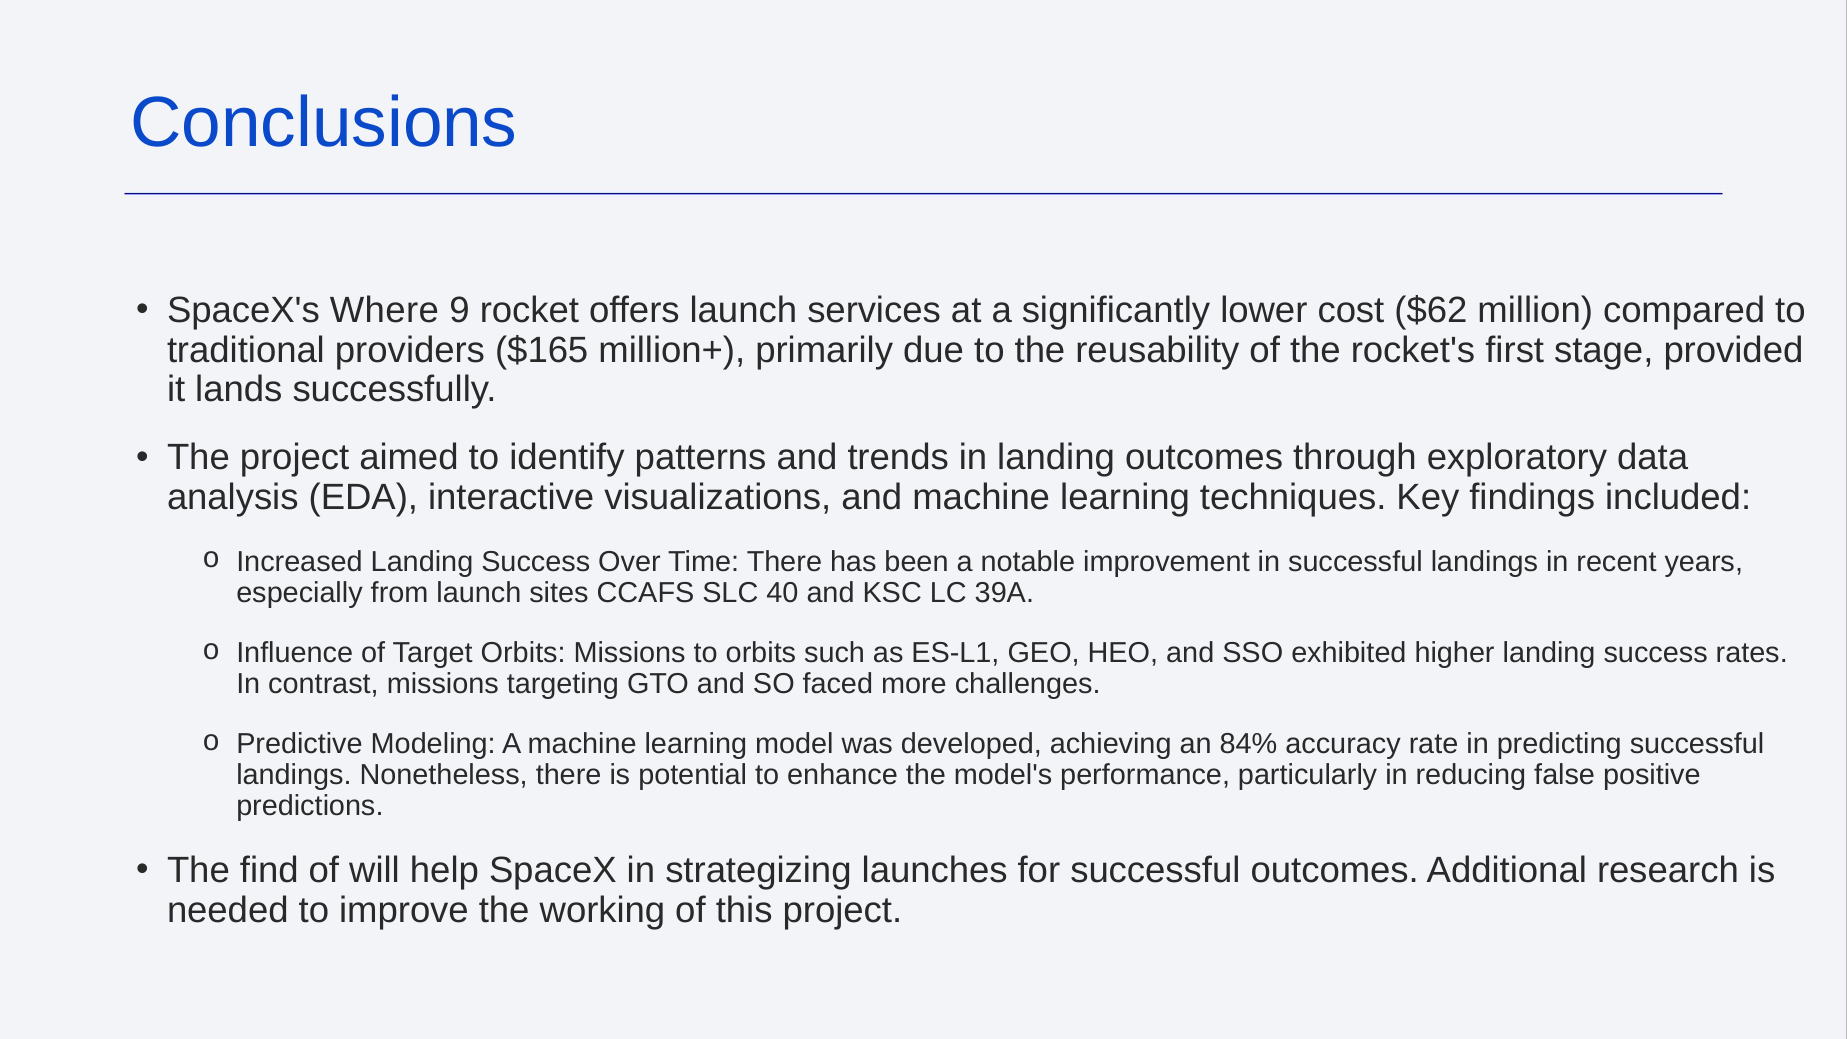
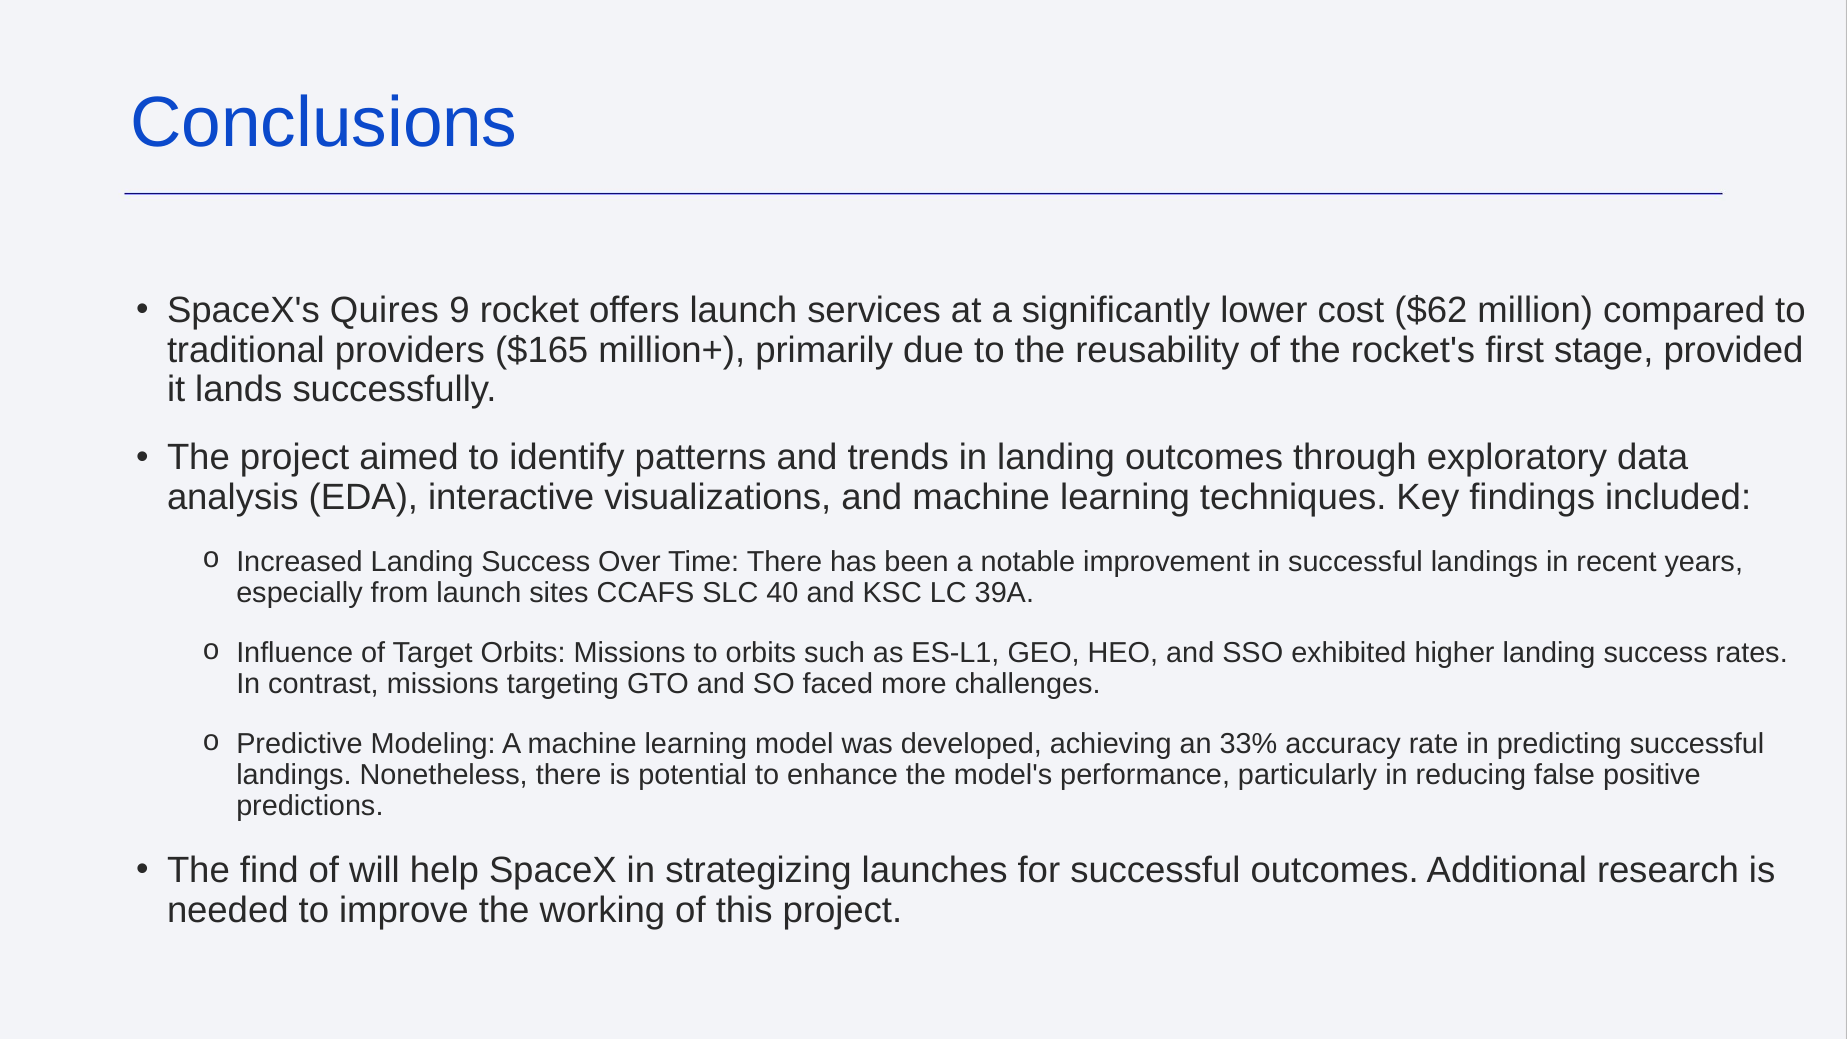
Where: Where -> Quires (384, 310)
84%: 84% -> 33% (1249, 744)
